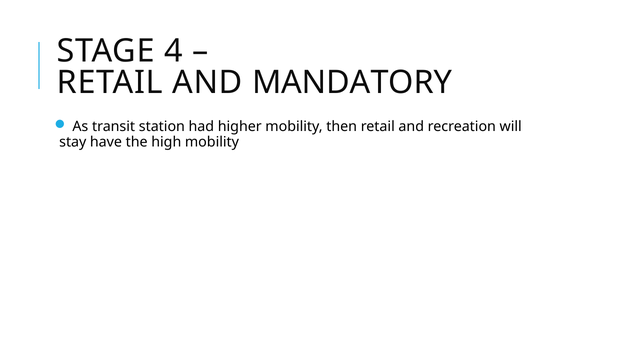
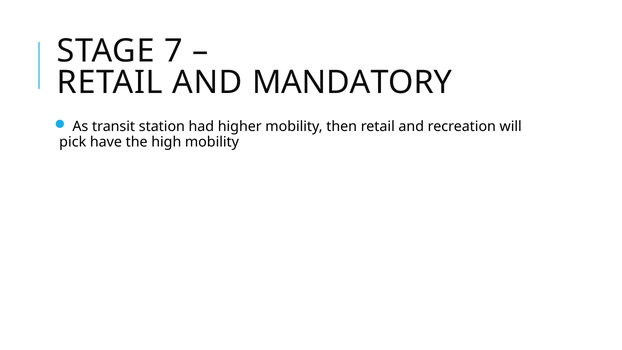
4: 4 -> 7 (174, 51)
stay: stay -> pick (73, 142)
